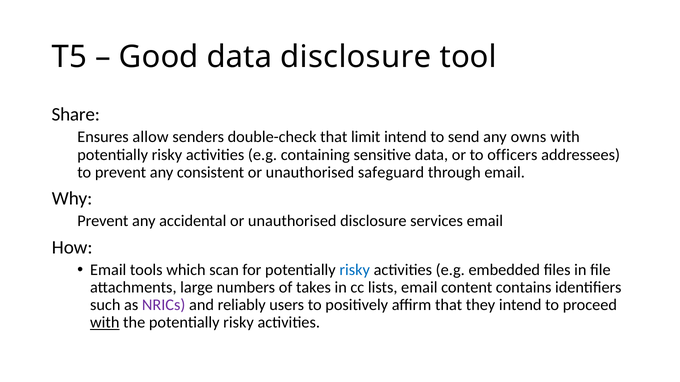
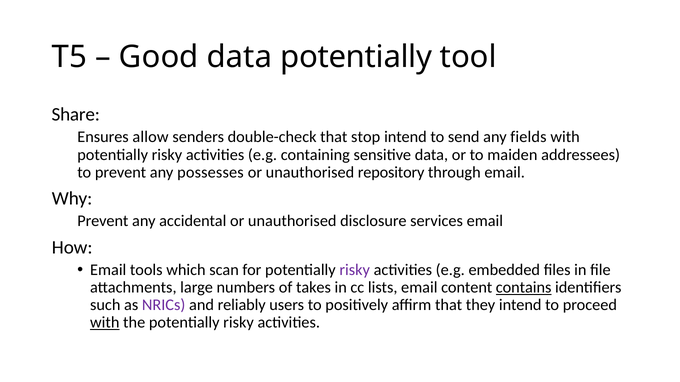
data disclosure: disclosure -> potentially (356, 57)
limit: limit -> stop (366, 137)
owns: owns -> fields (528, 137)
officers: officers -> maiden (512, 155)
consistent: consistent -> possesses (210, 172)
safeguard: safeguard -> repository (391, 172)
risky colour: blue -> purple (355, 270)
contains underline: none -> present (524, 288)
